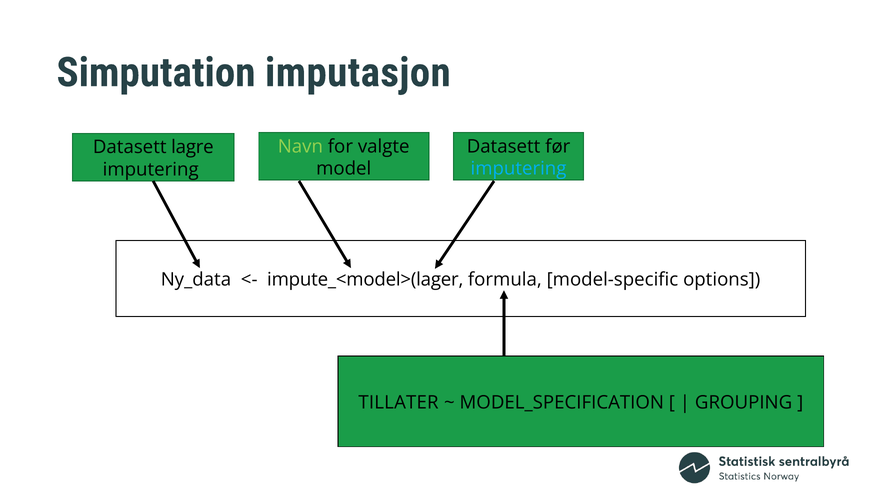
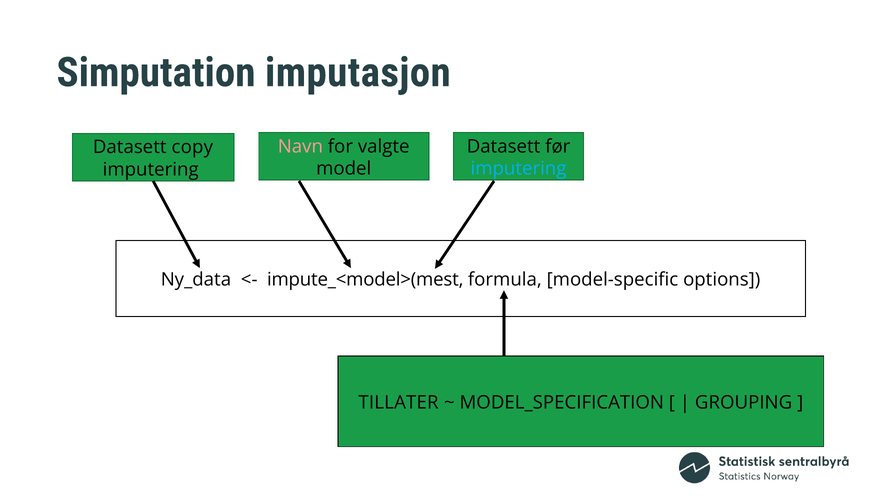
Navn colour: light green -> pink (300, 147)
lagre: lagre -> copy (192, 147)
impute_<model>(lager: impute_<model>(lager -> impute_<model>(mest (365, 280)
